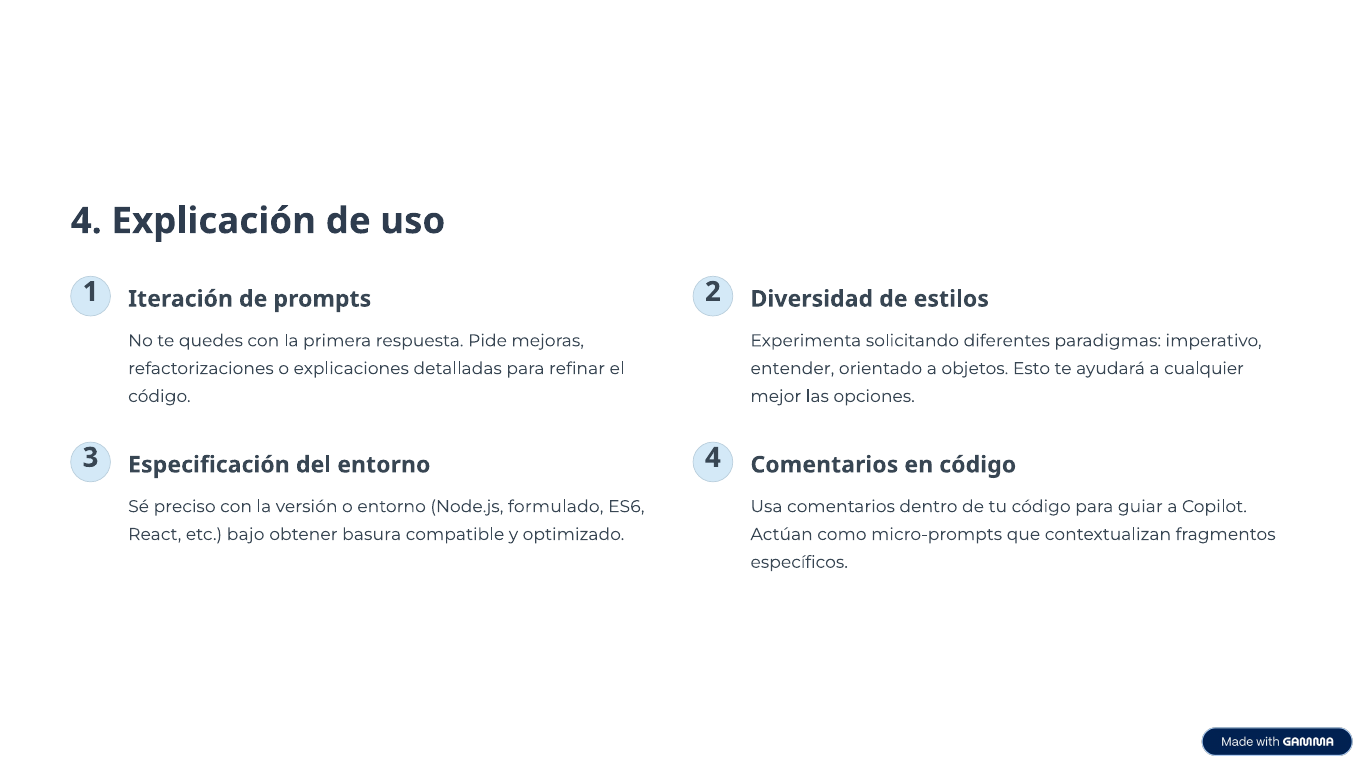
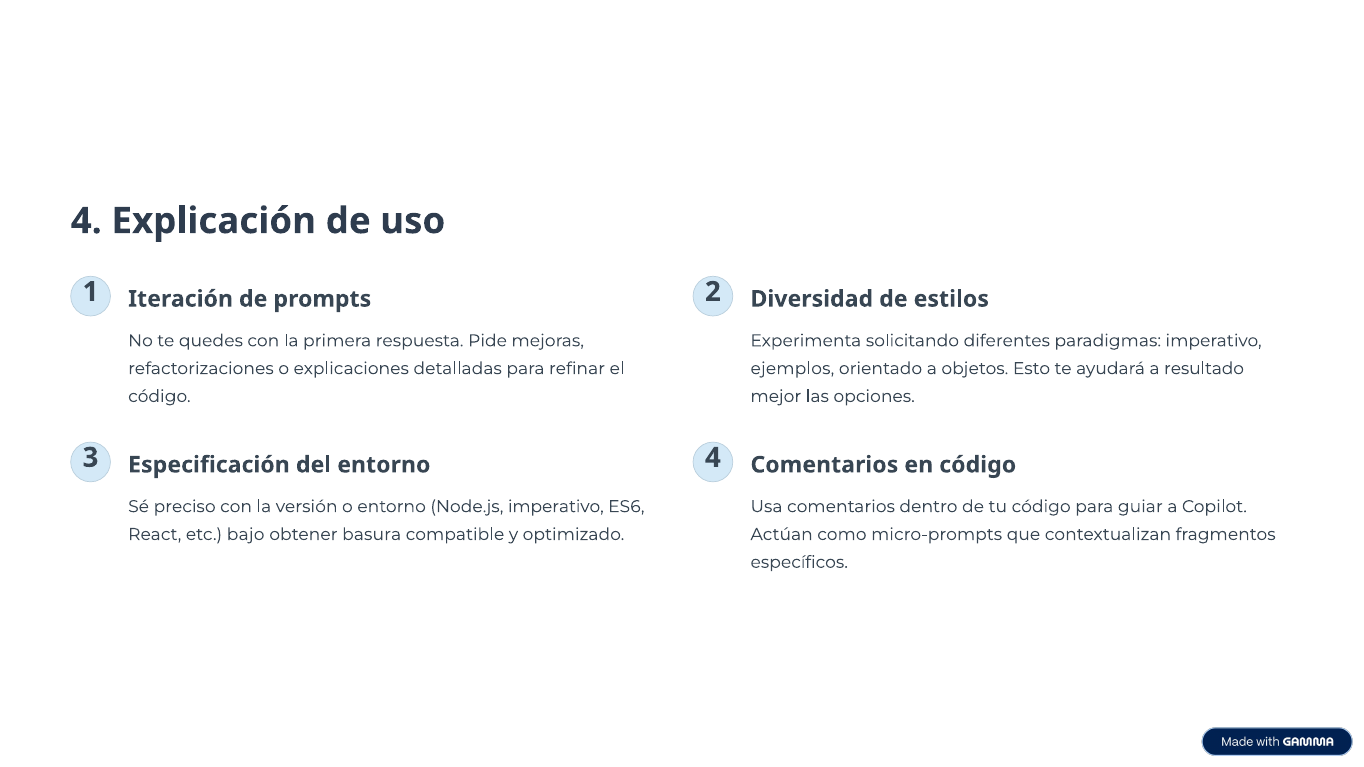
entender: entender -> ejemplos (792, 369)
cualquier: cualquier -> resultado (1204, 369)
Node.js formulado: formulado -> imperativo (556, 507)
